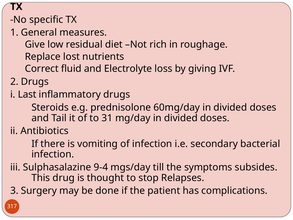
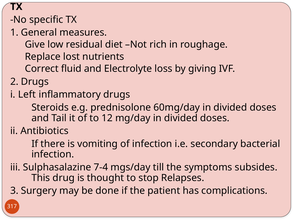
Last: Last -> Left (27, 94)
31: 31 -> 12 (107, 118)
9-4: 9-4 -> 7-4 (101, 167)
